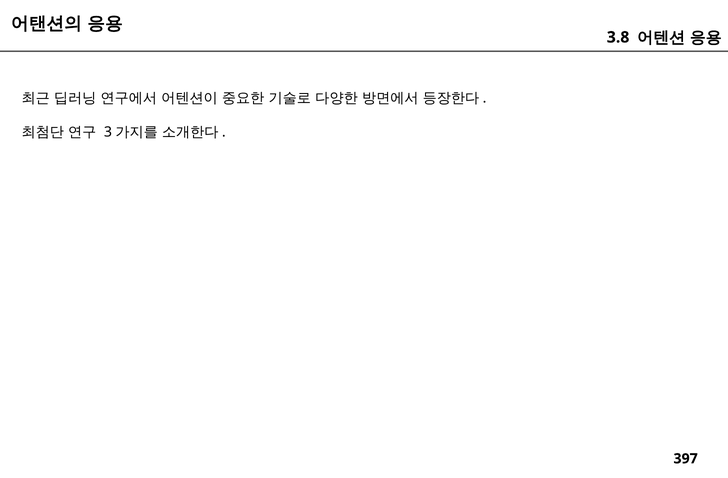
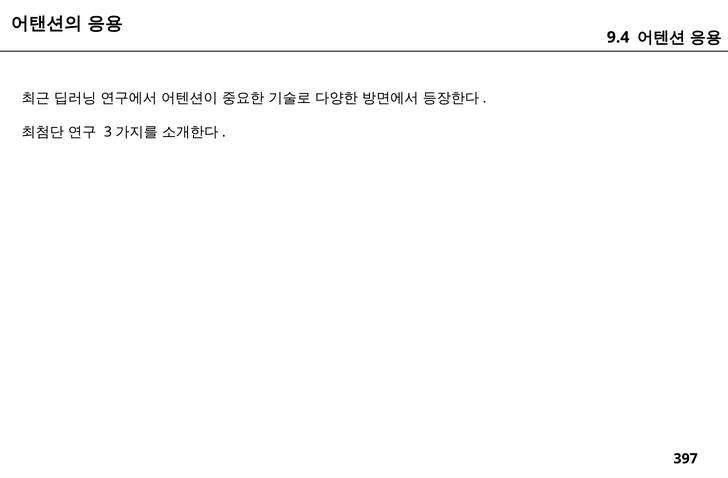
3.8: 3.8 -> 9.4 (618, 37)
